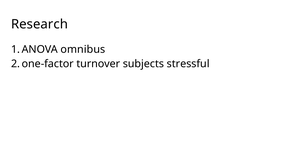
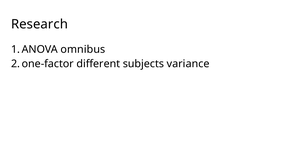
turnover: turnover -> different (98, 64)
stressful: stressful -> variance (188, 64)
